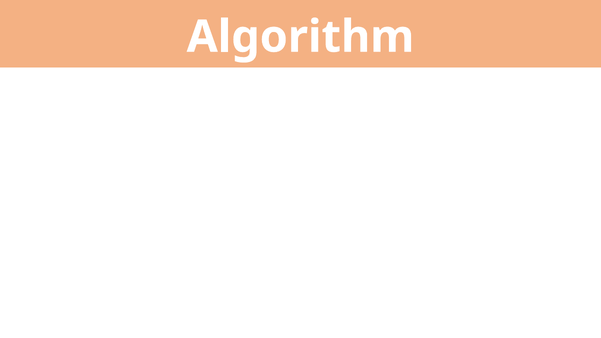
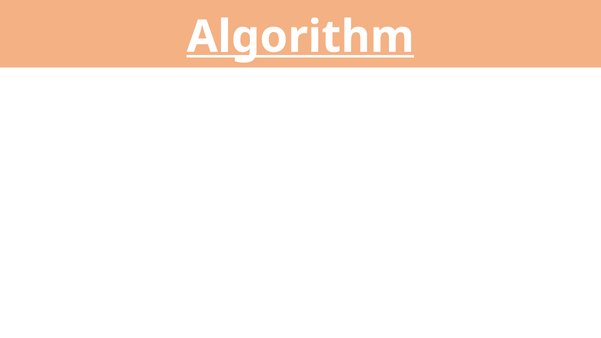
Algorithm underline: none -> present (300, 37)
